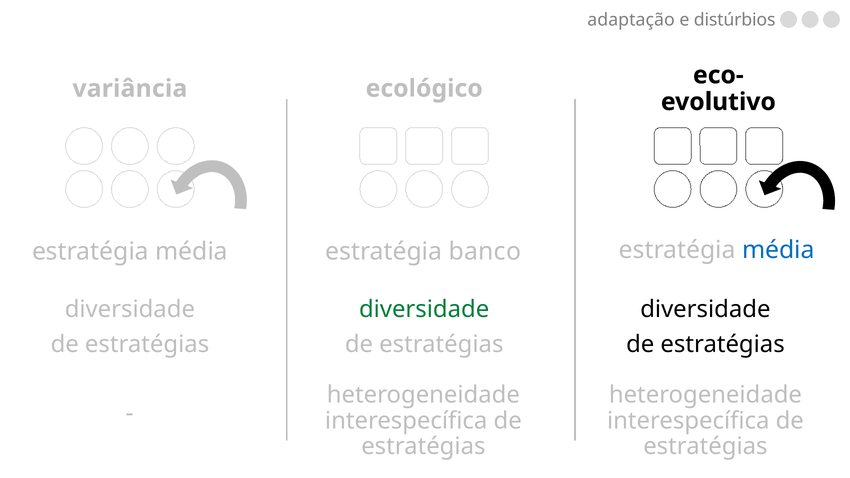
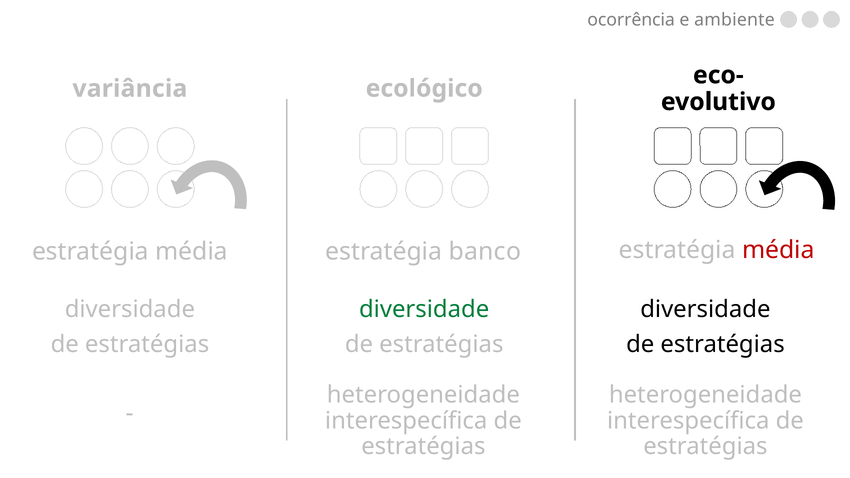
adaptação: adaptação -> ocorrência (631, 20)
distúrbios: distúrbios -> ambiente (734, 20)
média colour: blue -> red (778, 250)
